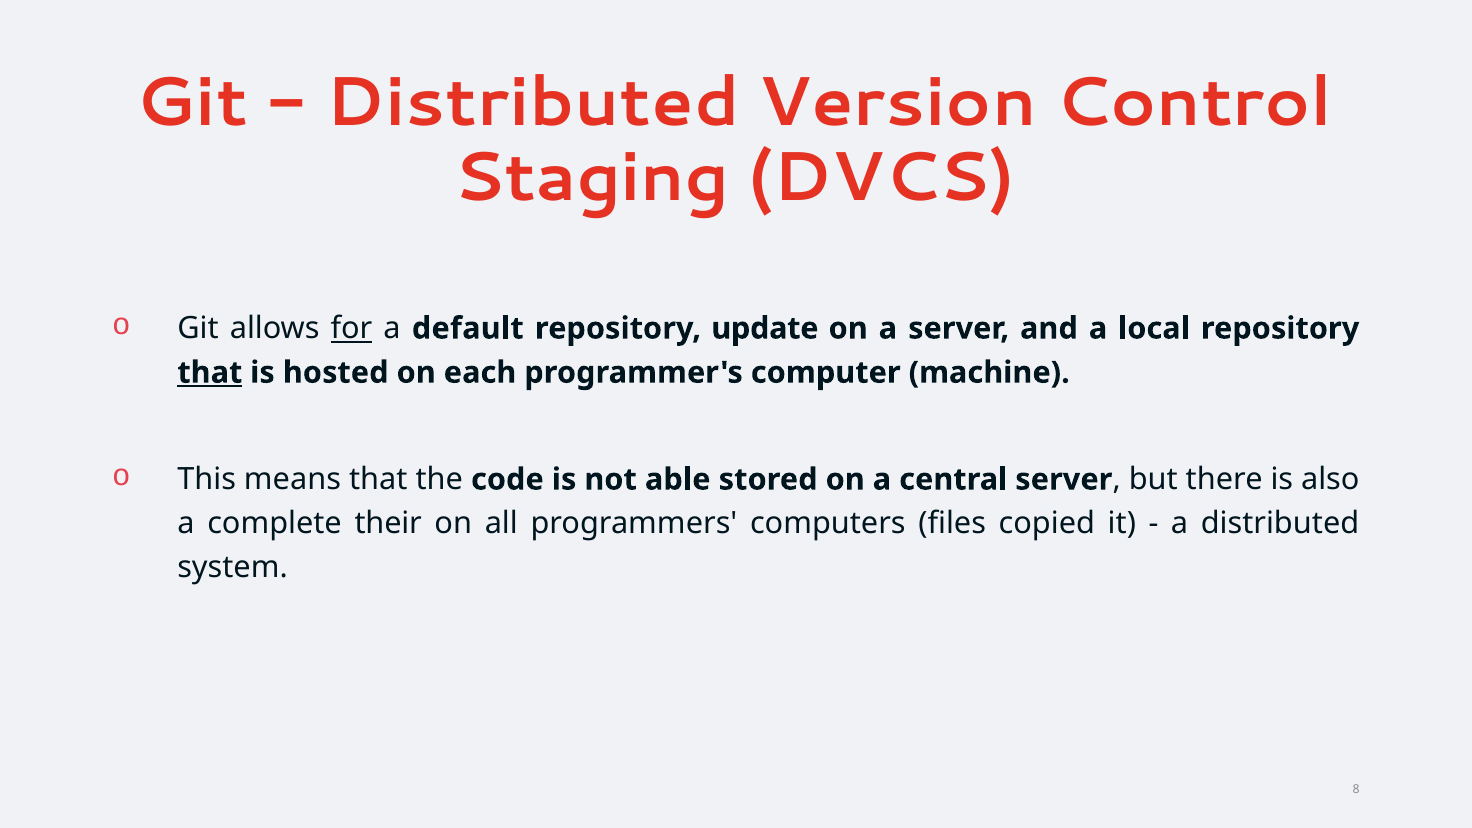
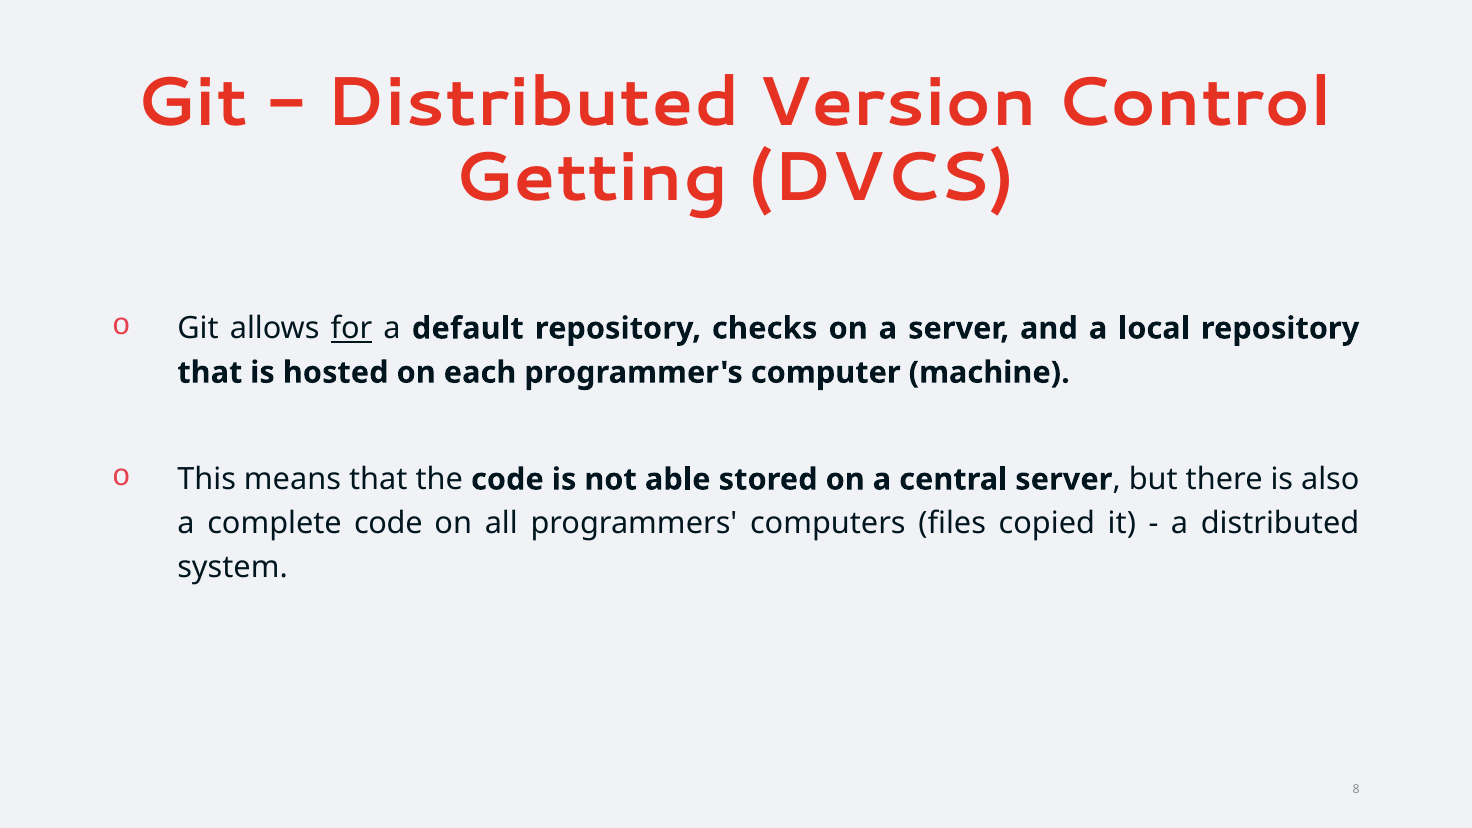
Staging: Staging -> Getting (592, 177)
update: update -> checks (765, 328)
that underline: present -> none (210, 373)
complete their: their -> code (388, 524)
